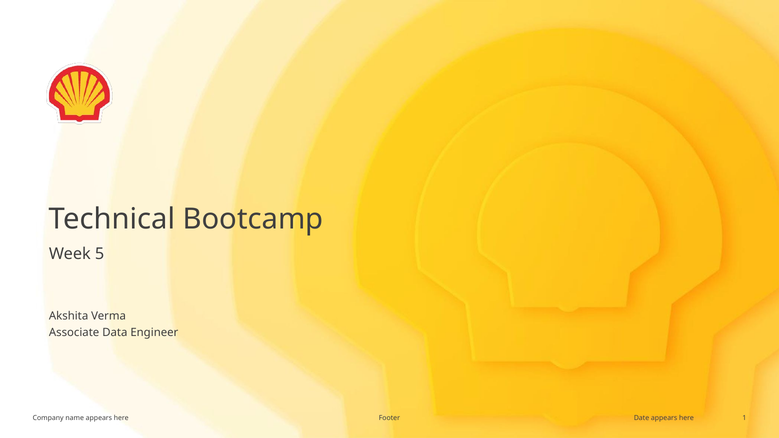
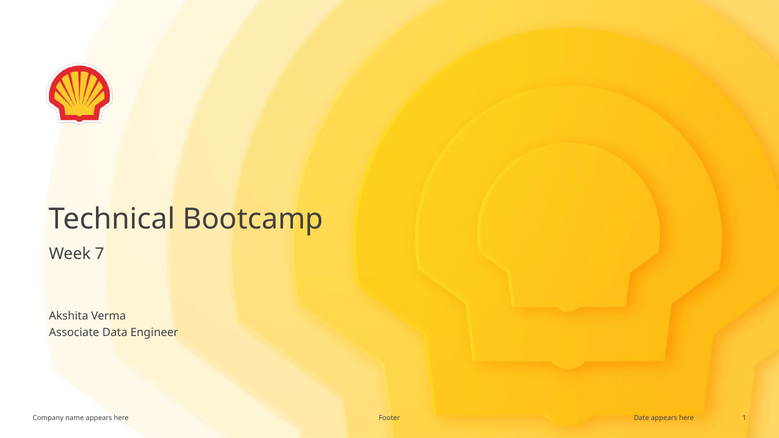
5: 5 -> 7 (100, 254)
